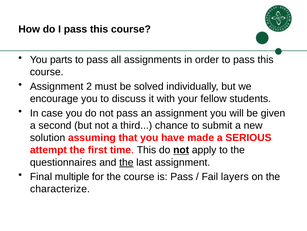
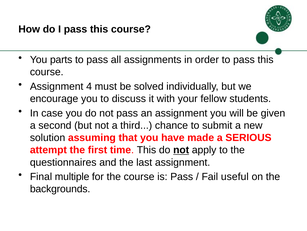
2: 2 -> 4 (89, 86)
the underline: present -> none (126, 162)
layers: layers -> useful (235, 176)
characterize: characterize -> backgrounds (60, 188)
